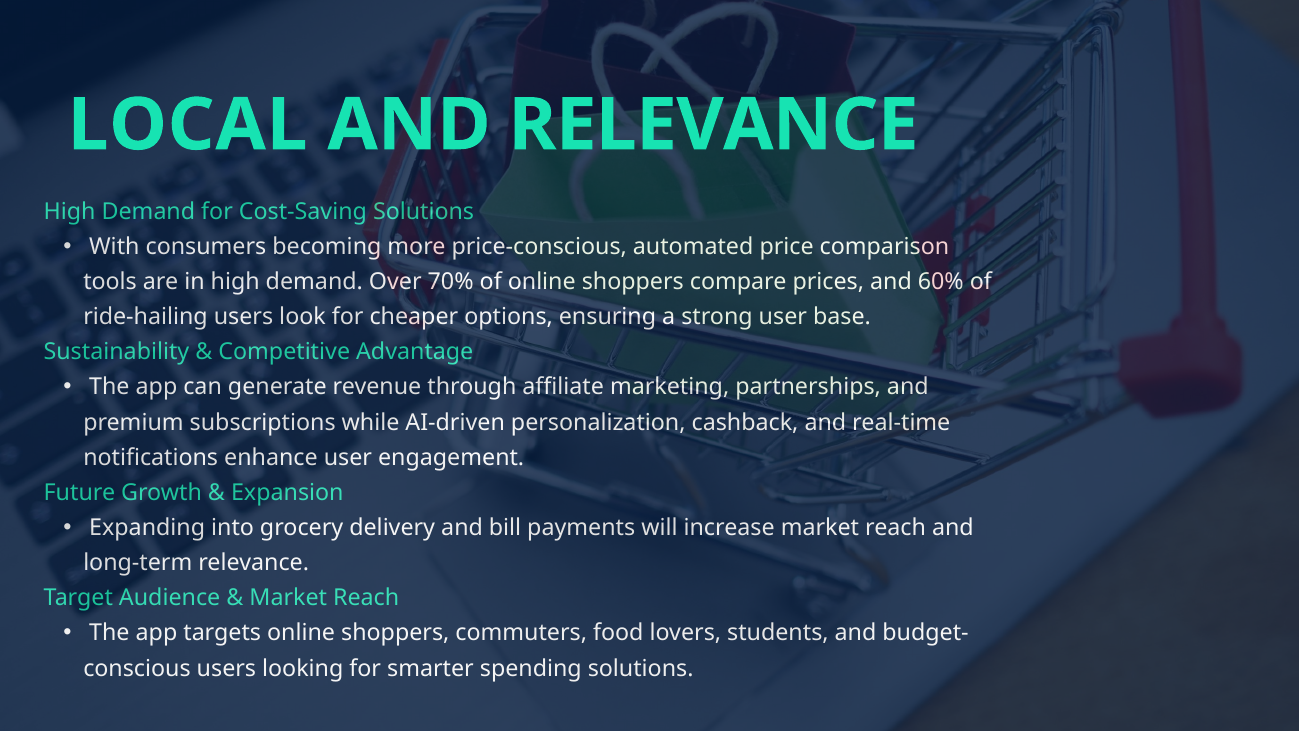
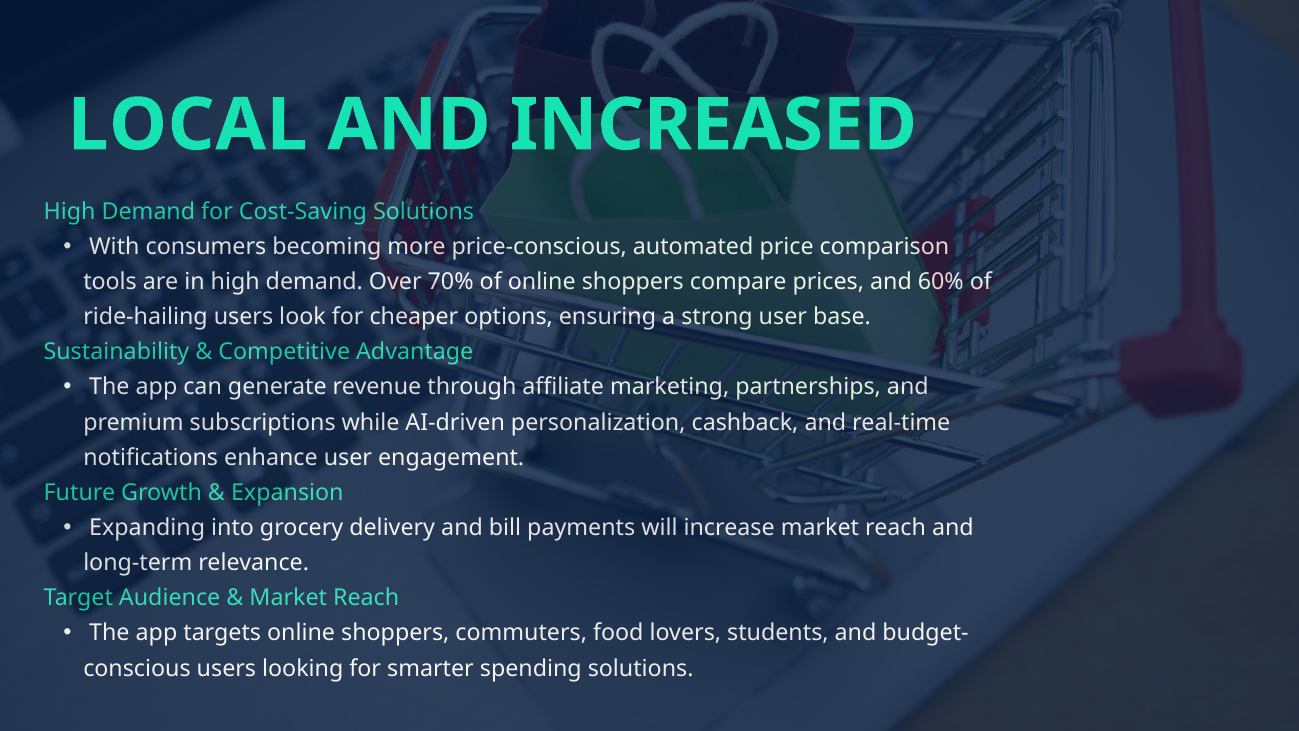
AND RELEVANCE: RELEVANCE -> INCREASED (713, 125)
